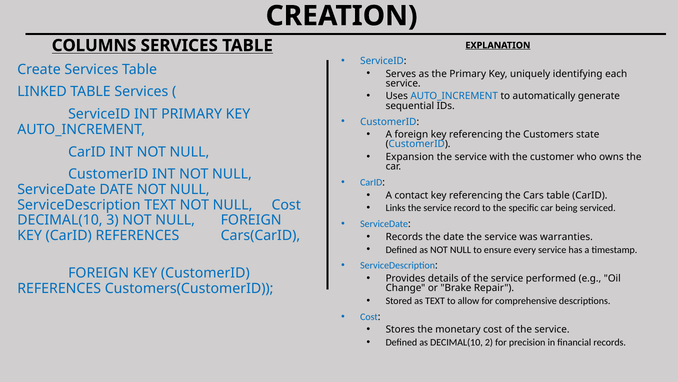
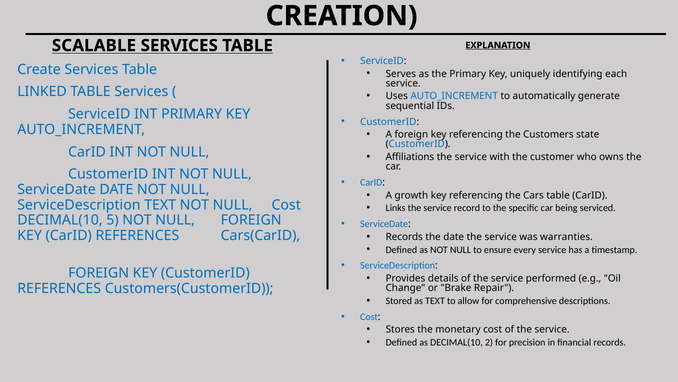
COLUMNS: COLUMNS -> SCALABLE (94, 45)
Expansion: Expansion -> Affiliations (410, 157)
contact: contact -> growth (411, 195)
3: 3 -> 5 (112, 220)
